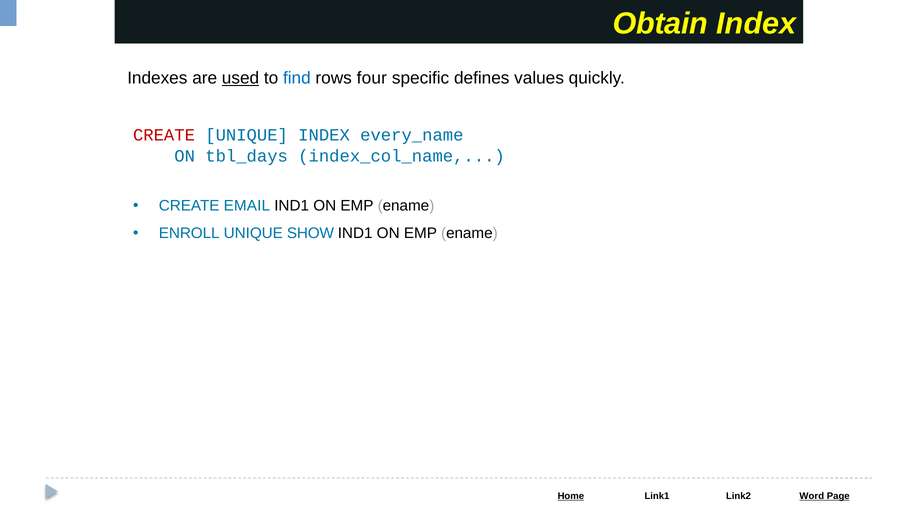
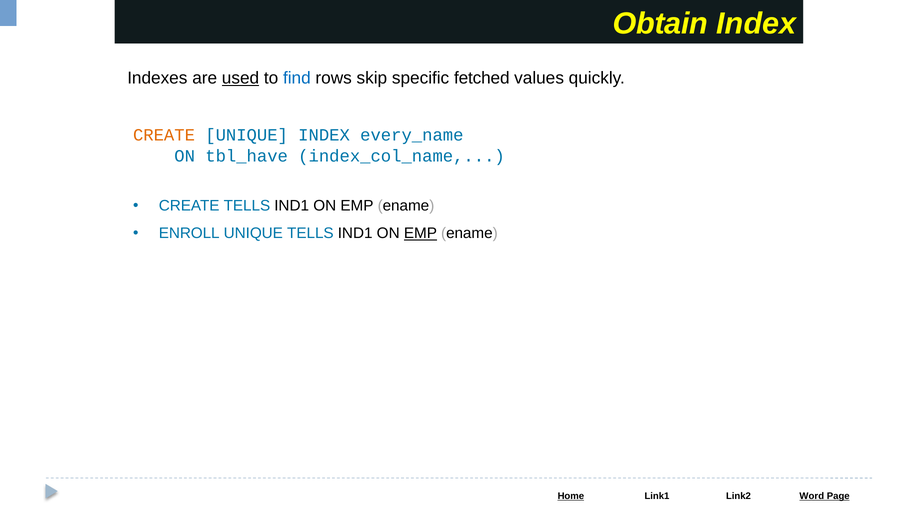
four: four -> skip (372, 78)
defines: defines -> fetched (482, 78)
CREATE colour: red -> orange (164, 135)
tbl_days: tbl_days -> tbl_have (247, 156)
CREATE EMAIL: EMAIL -> TELLS (247, 206)
UNIQUE SHOW: SHOW -> TELLS (310, 234)
EMP underline: none -> present (420, 234)
